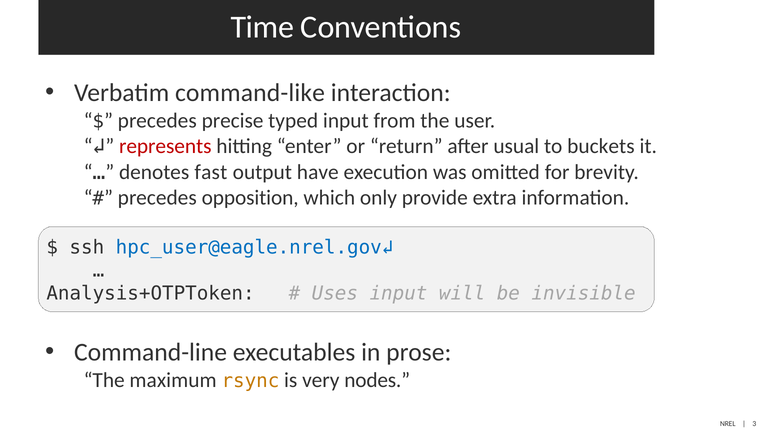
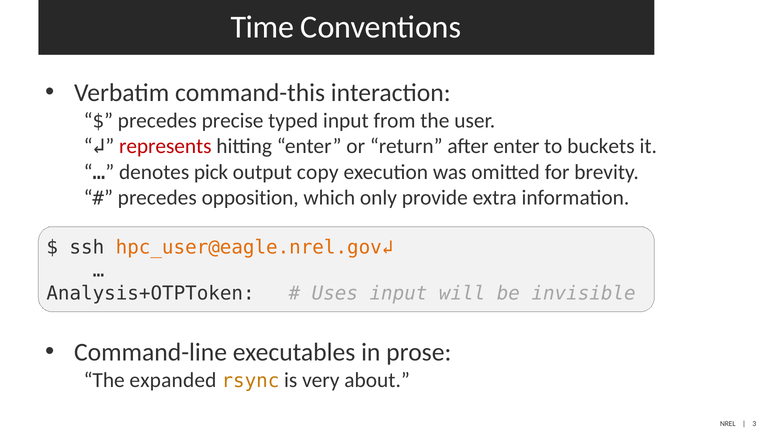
command-like: command-like -> command-this (250, 93)
after usual: usual -> enter (516, 146)
fast: fast -> pick (211, 172)
have: have -> copy (318, 172)
hpc_user@eagle.nrel.gov↲ colour: blue -> orange (255, 247)
maximum: maximum -> expanded (173, 380)
nodes: nodes -> about (377, 380)
